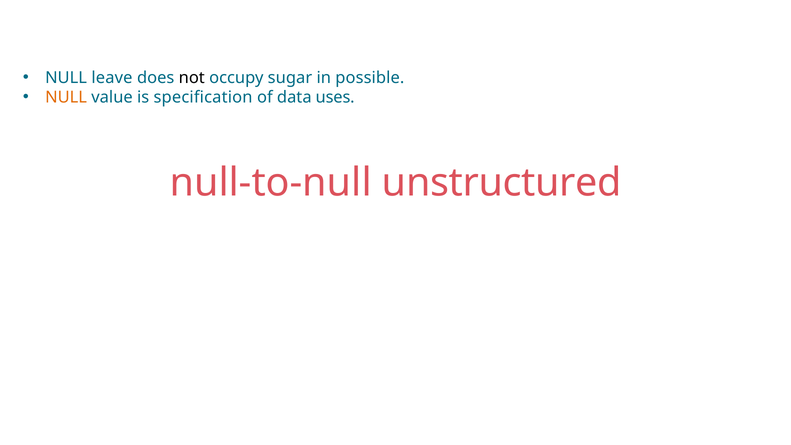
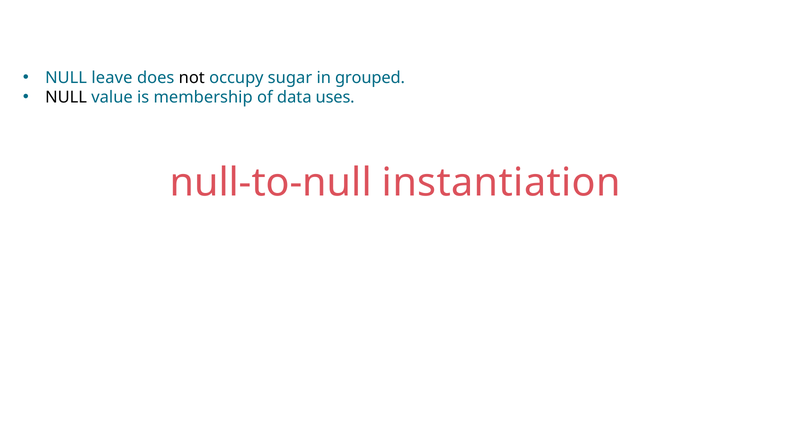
possible: possible -> grouped (370, 78)
NULL colour: orange -> black (66, 97)
specification: specification -> membership (203, 97)
unstructured: unstructured -> instantiation (501, 183)
